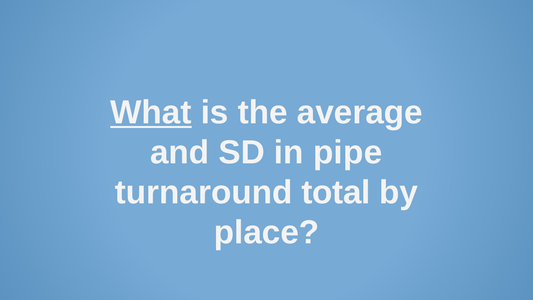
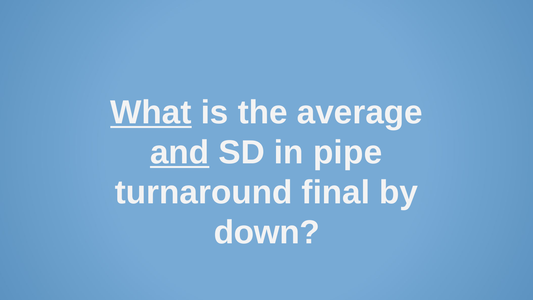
and underline: none -> present (180, 152)
total: total -> final (336, 192)
place: place -> down (267, 232)
